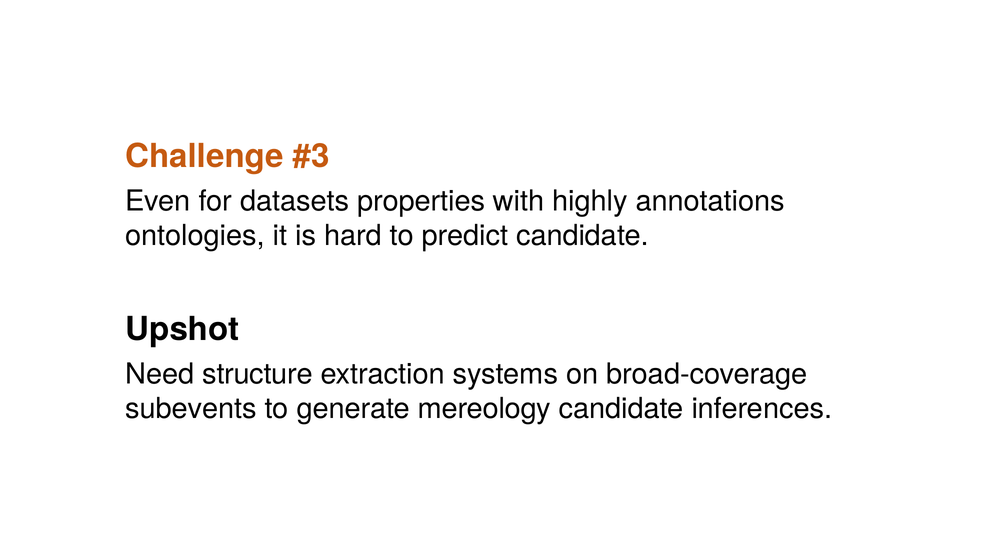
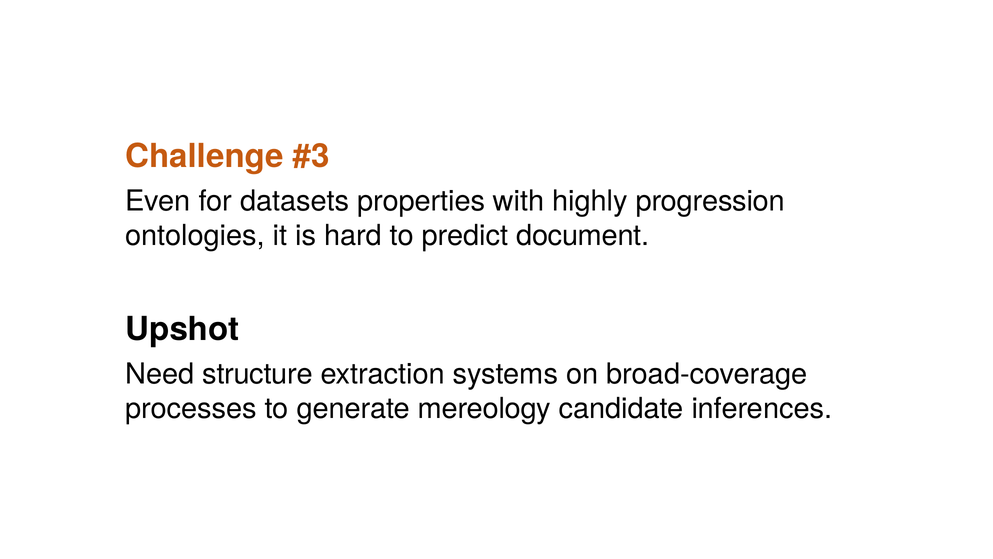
annotations: annotations -> progression (710, 201)
predict candidate: candidate -> document (583, 236)
subevents: subevents -> processes (191, 409)
